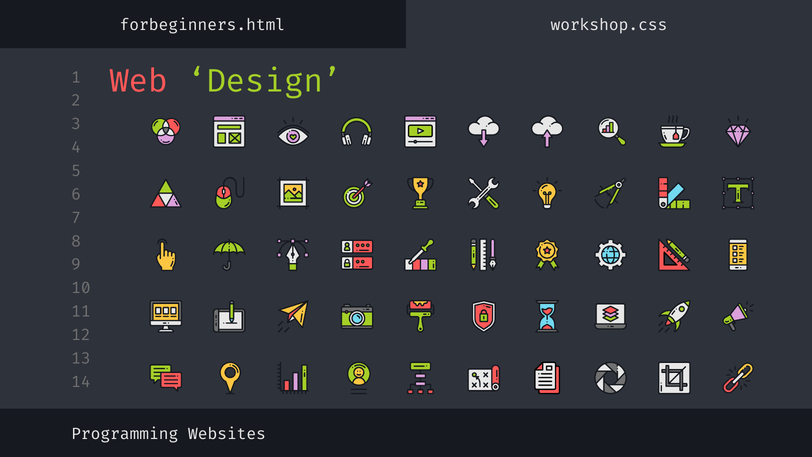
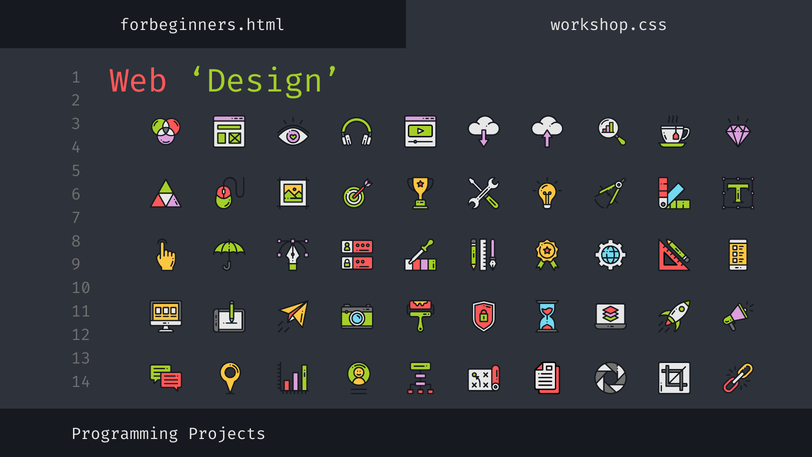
Websites: Websites -> Projects (227, 434)
